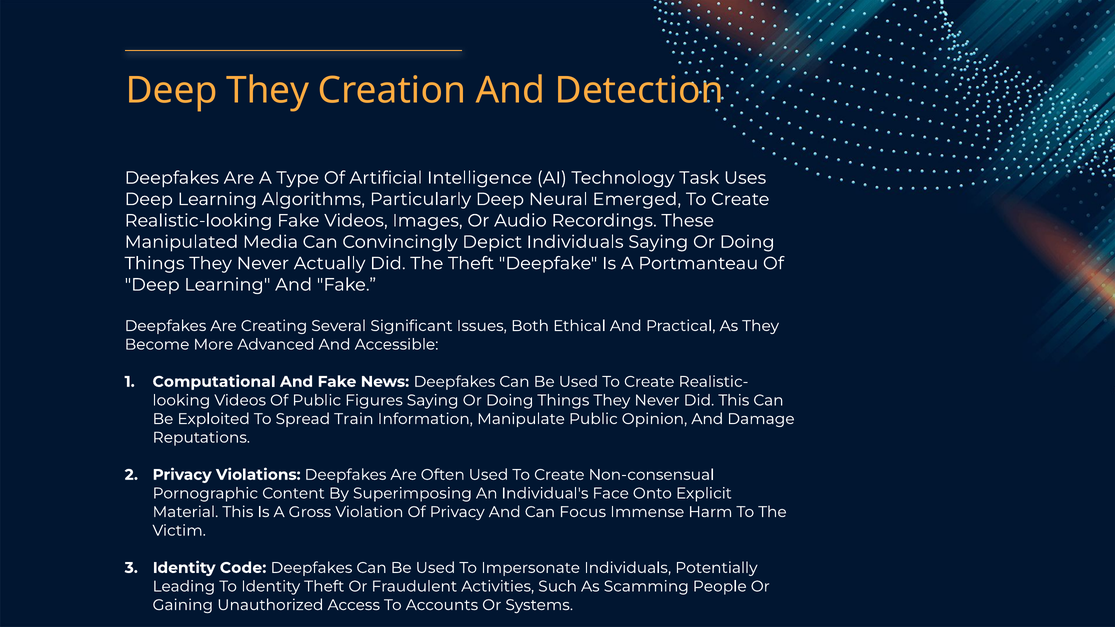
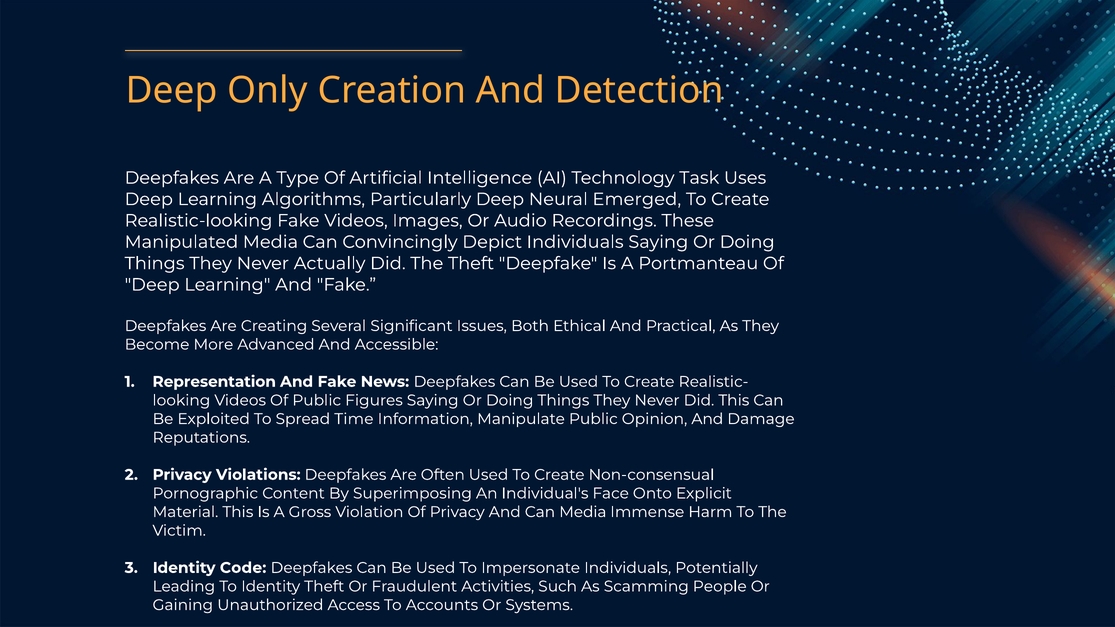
Deep They: They -> Only (267, 90)
Computational: Computational -> Representation (214, 382)
Train: Train -> Time (354, 419)
Can Focus: Focus -> Media (583, 512)
